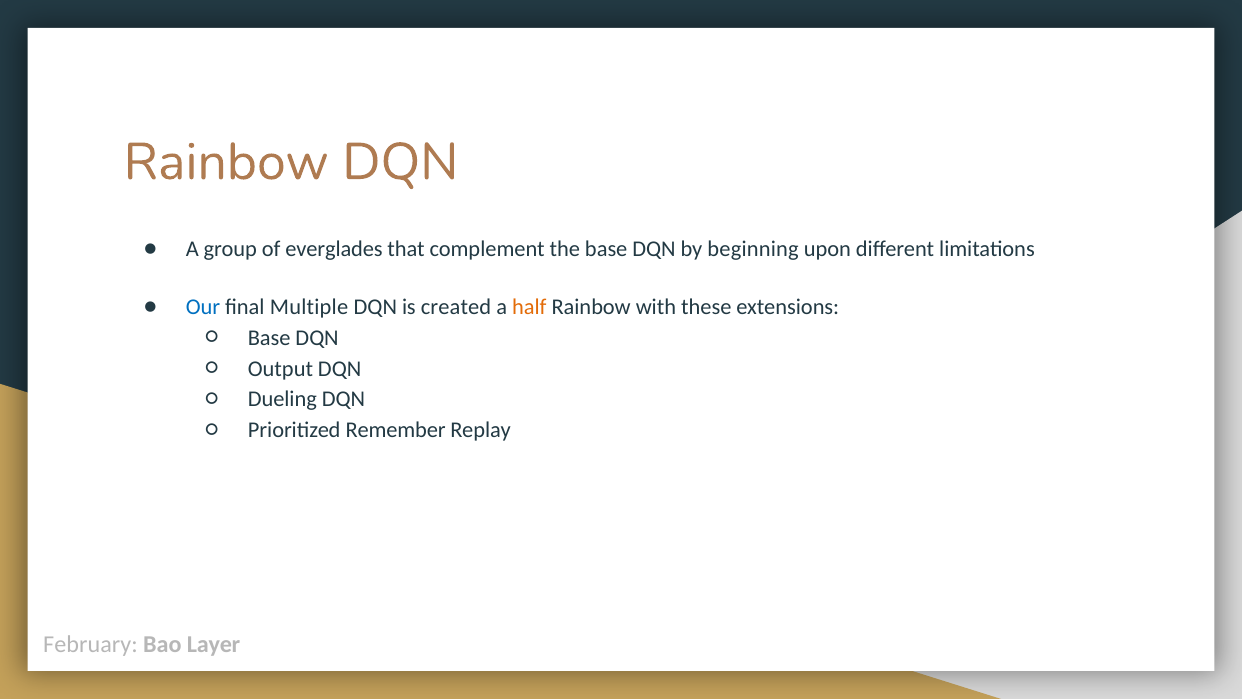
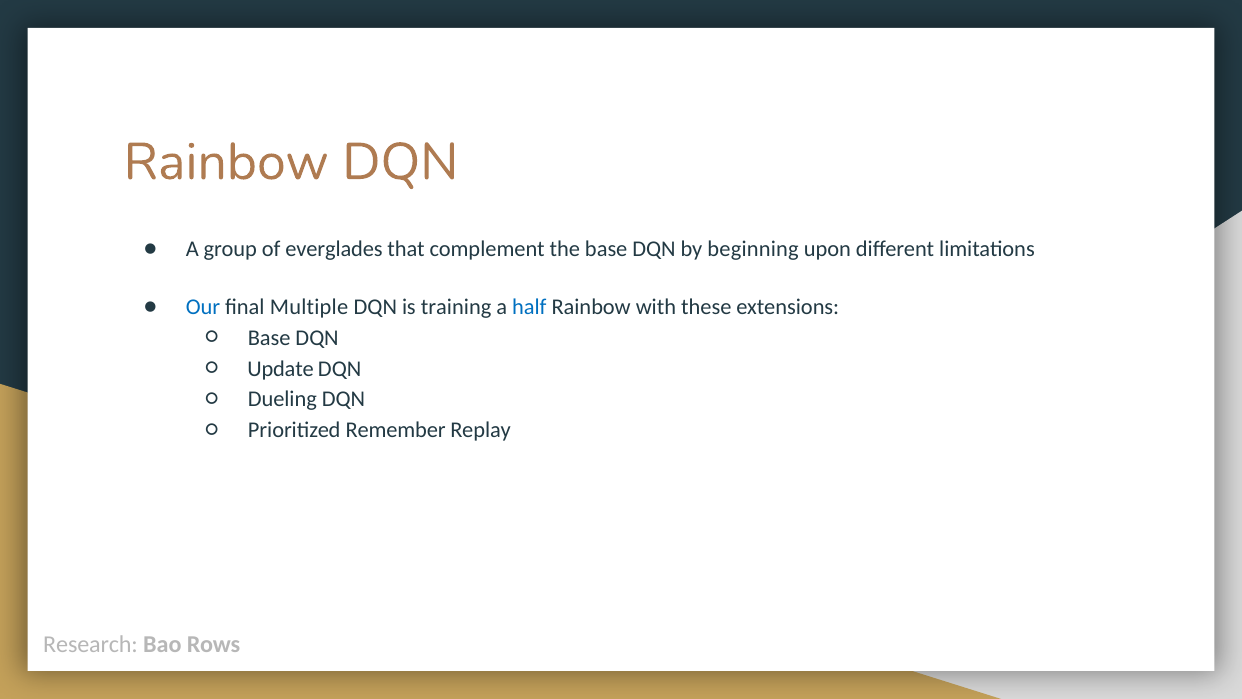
created: created -> training (456, 307)
half colour: orange -> blue (529, 307)
Output: Output -> Update (281, 368)
February: February -> Research (91, 644)
Layer: Layer -> Rows (214, 644)
